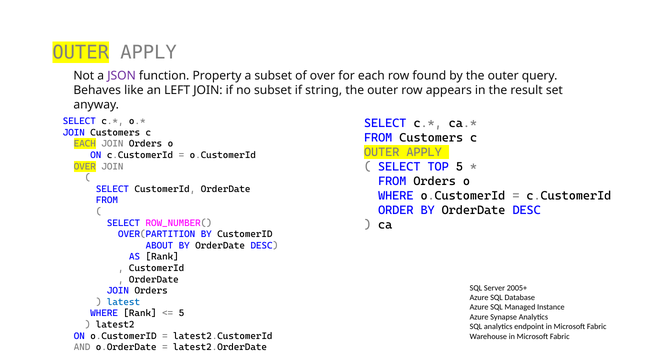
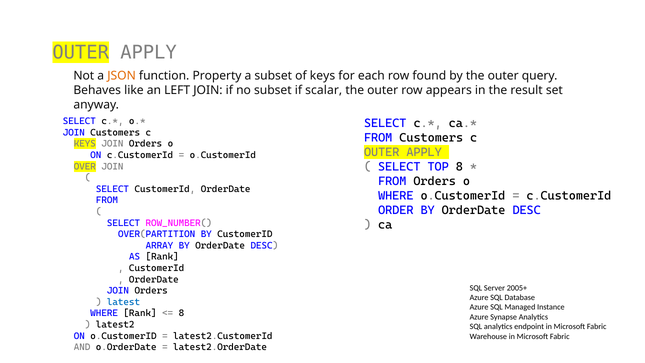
JSON colour: purple -> orange (122, 76)
of over: over -> keys (322, 76)
string: string -> scalar (324, 90)
EACH: EACH -> KEYS (85, 144)
TOP 5: 5 -> 8 (459, 166)
ABOUT: ABOUT -> ARRAY (159, 245)
5: 5 -> 8 (181, 313)
